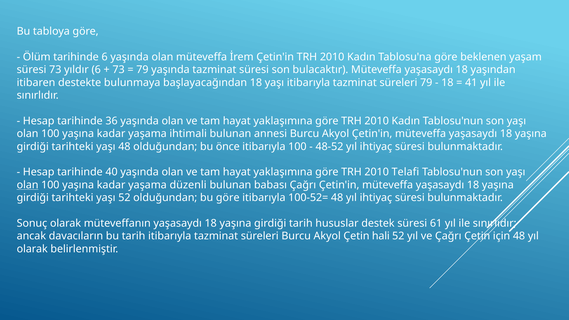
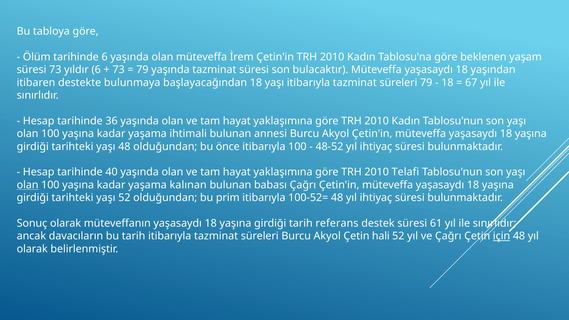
41: 41 -> 67 (471, 83)
düzenli: düzenli -> kalınan (188, 185)
bu göre: göre -> prim (228, 198)
hususlar: hususlar -> referans (337, 223)
için underline: none -> present (502, 236)
